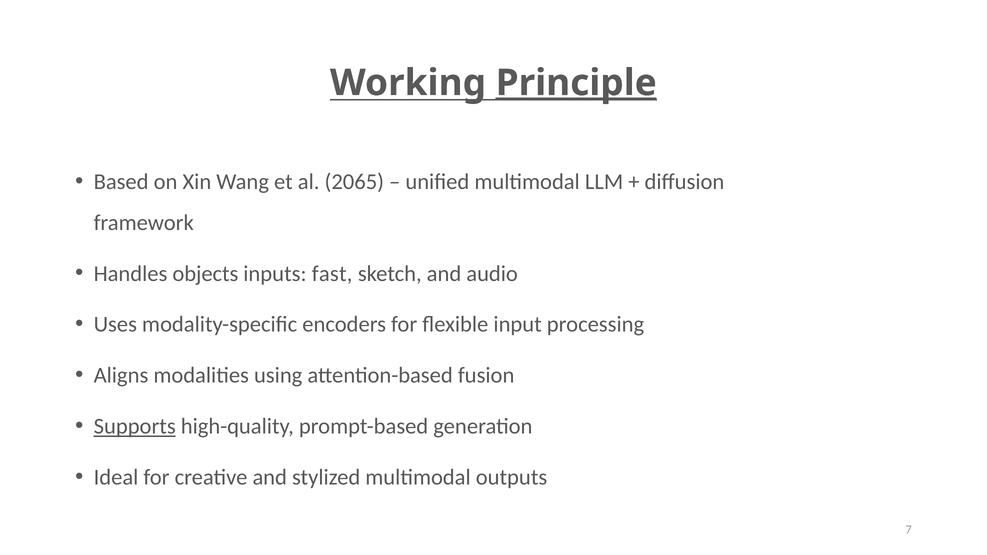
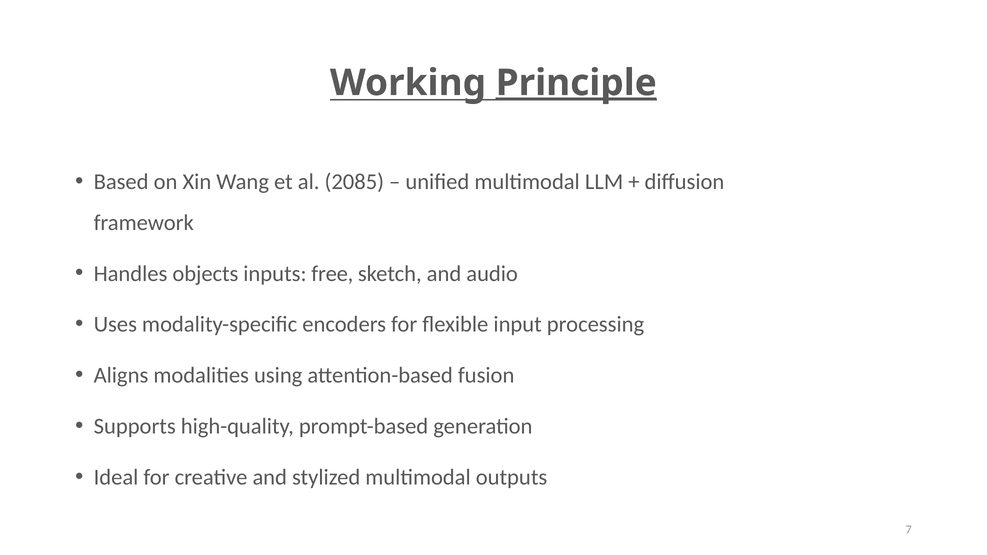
2065: 2065 -> 2085 (354, 182)
fast: fast -> free (332, 274)
Supports underline: present -> none (135, 427)
